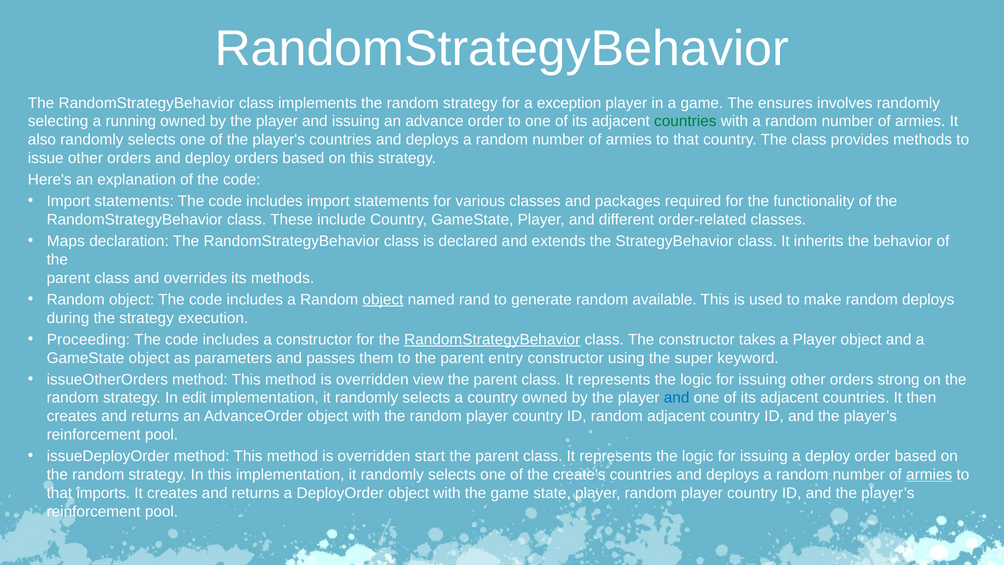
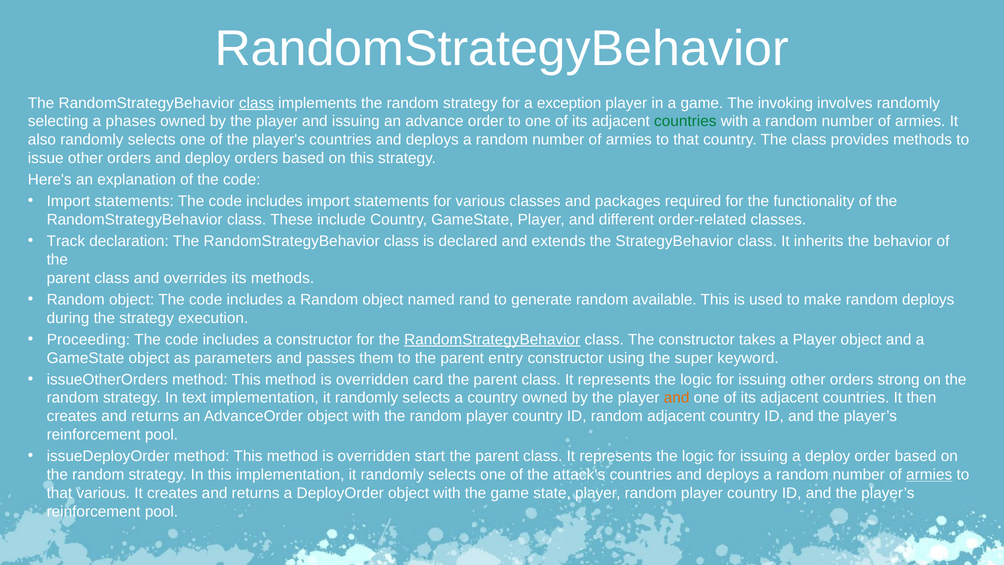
class underline: none -> present (256, 103)
ensures: ensures -> invoking (785, 103)
running: running -> phases (131, 121)
Maps: Maps -> Track (66, 241)
object underline: present -> none (383, 299)
view: view -> card (428, 379)
edit: edit -> text (194, 398)
and colour: blue -> orange (677, 398)
create's: create's -> attack's (579, 474)
that imports: imports -> various (103, 493)
